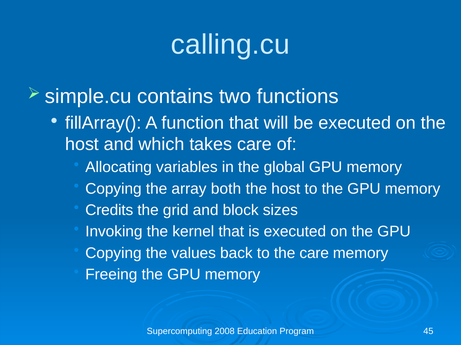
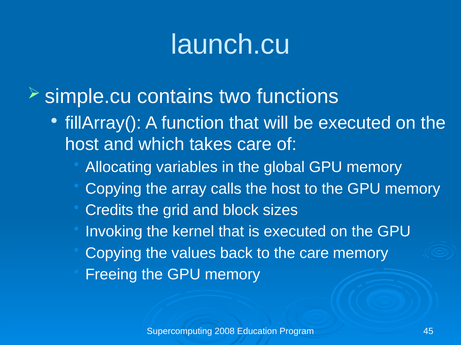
calling.cu: calling.cu -> launch.cu (230, 45)
both: both -> calls (226, 189)
